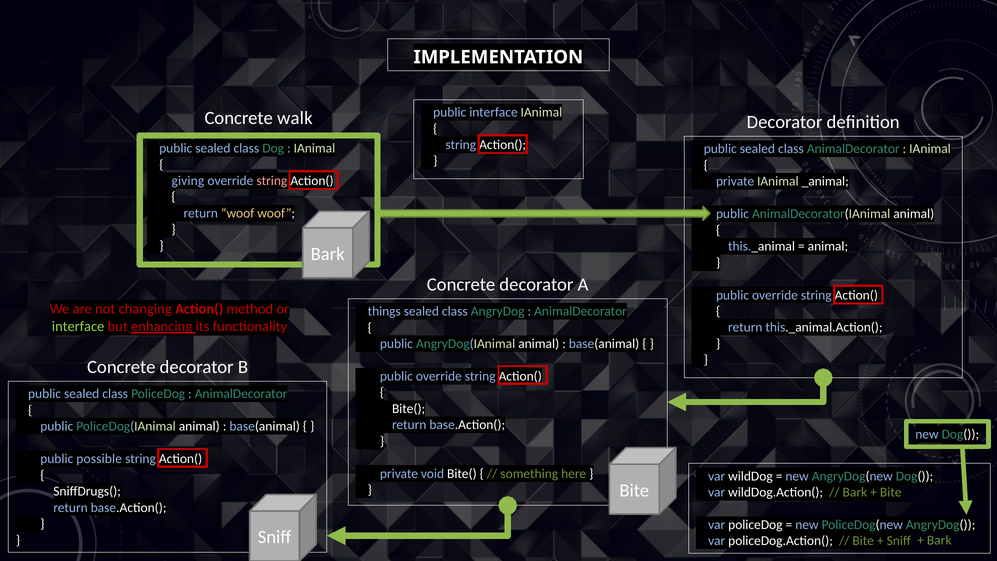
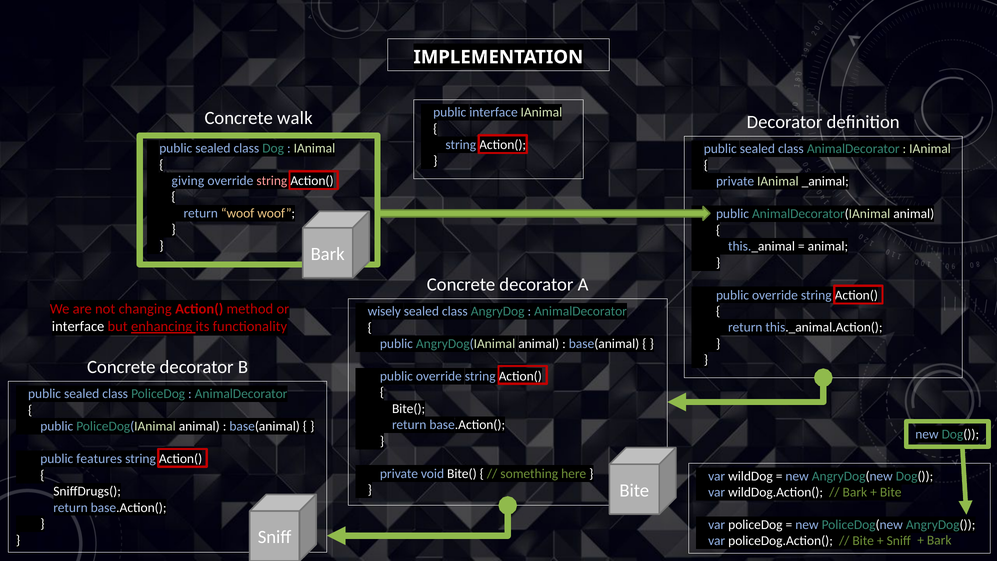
things: things -> wisely (384, 311)
interface colour: light green -> white (78, 326)
possible: possible -> features (99, 459)
